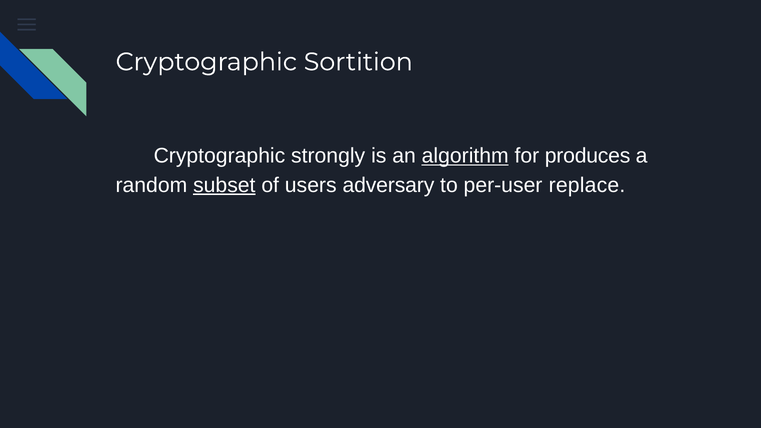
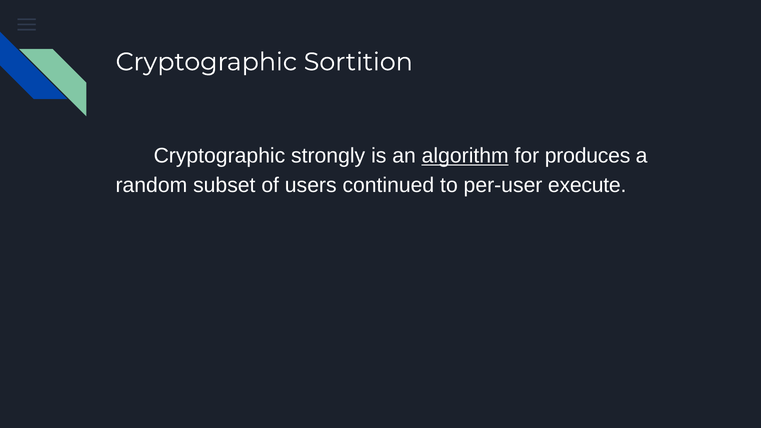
subset underline: present -> none (224, 185)
adversary: adversary -> continued (388, 185)
replace: replace -> execute (587, 185)
